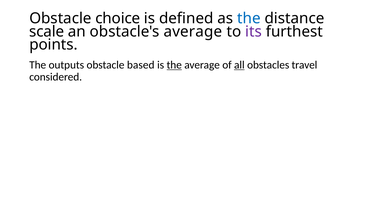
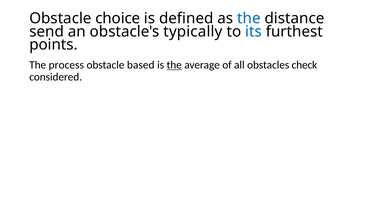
scale: scale -> send (47, 32)
obstacle's average: average -> typically (193, 32)
its colour: purple -> blue (254, 32)
outputs: outputs -> process (66, 65)
all underline: present -> none (239, 65)
travel: travel -> check (304, 65)
